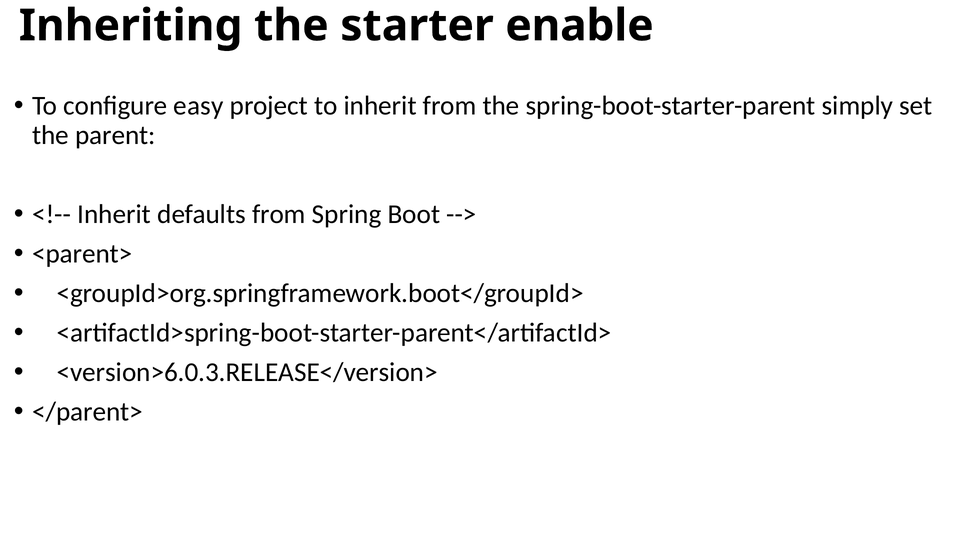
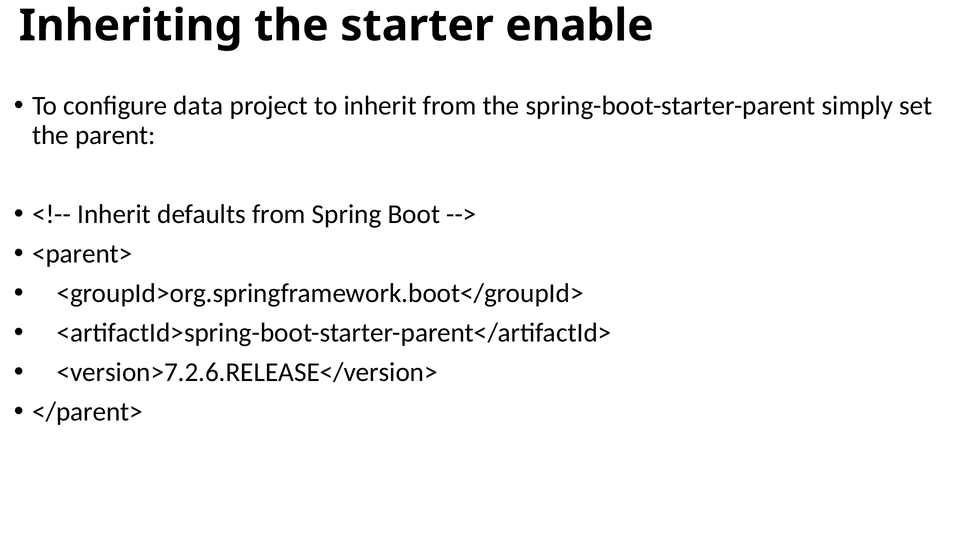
easy: easy -> data (198, 106)
<version>6.0.3.RELEASE</version>: <version>6.0.3.RELEASE</version> -> <version>7.2.6.RELEASE</version> (247, 373)
